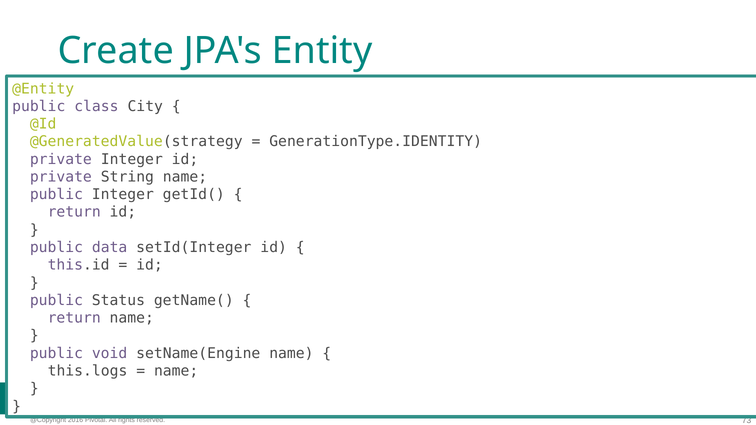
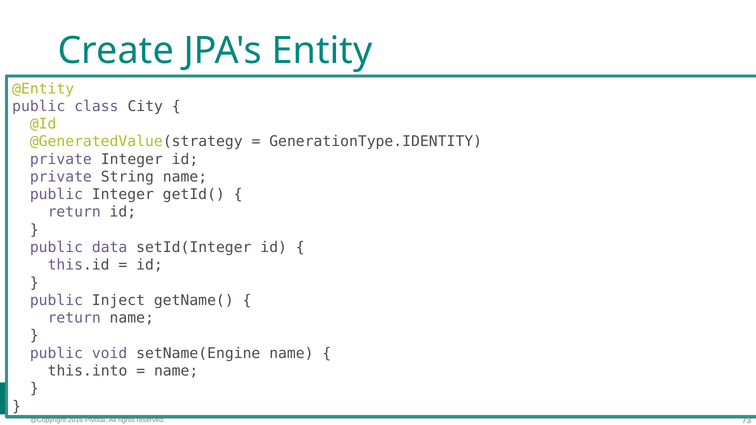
Status: Status -> Inject (118, 301)
this.logs: this.logs -> this.into (88, 371)
